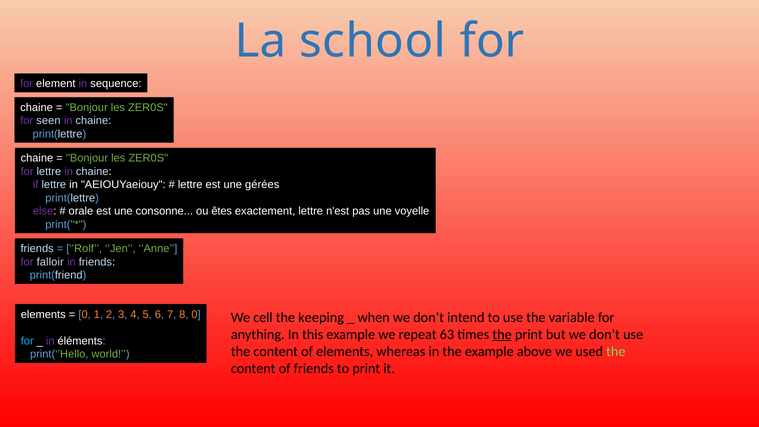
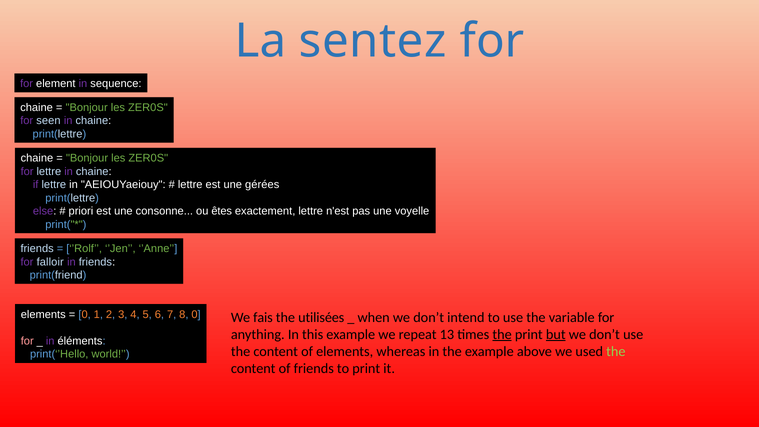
school: school -> sentez (373, 41)
orale: orale -> priori (81, 211)
cell: cell -> fais (263, 317)
keeping: keeping -> utilisées (321, 317)
63: 63 -> 13 (447, 334)
but underline: none -> present (556, 334)
for colour: light blue -> pink (27, 341)
